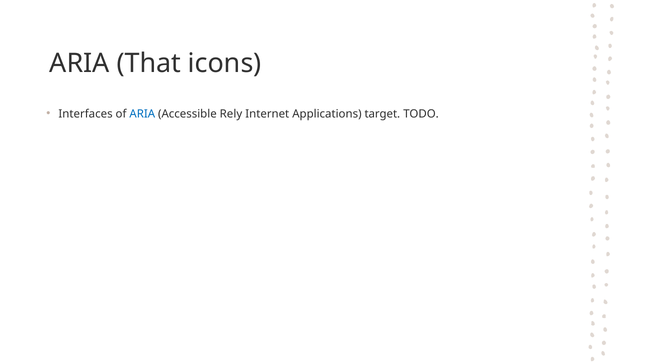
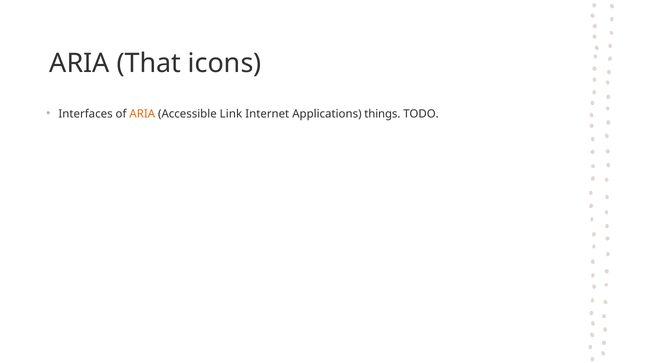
ARIA colour: blue -> orange (142, 114)
Rely: Rely -> Link (231, 114)
target: target -> things (382, 114)
